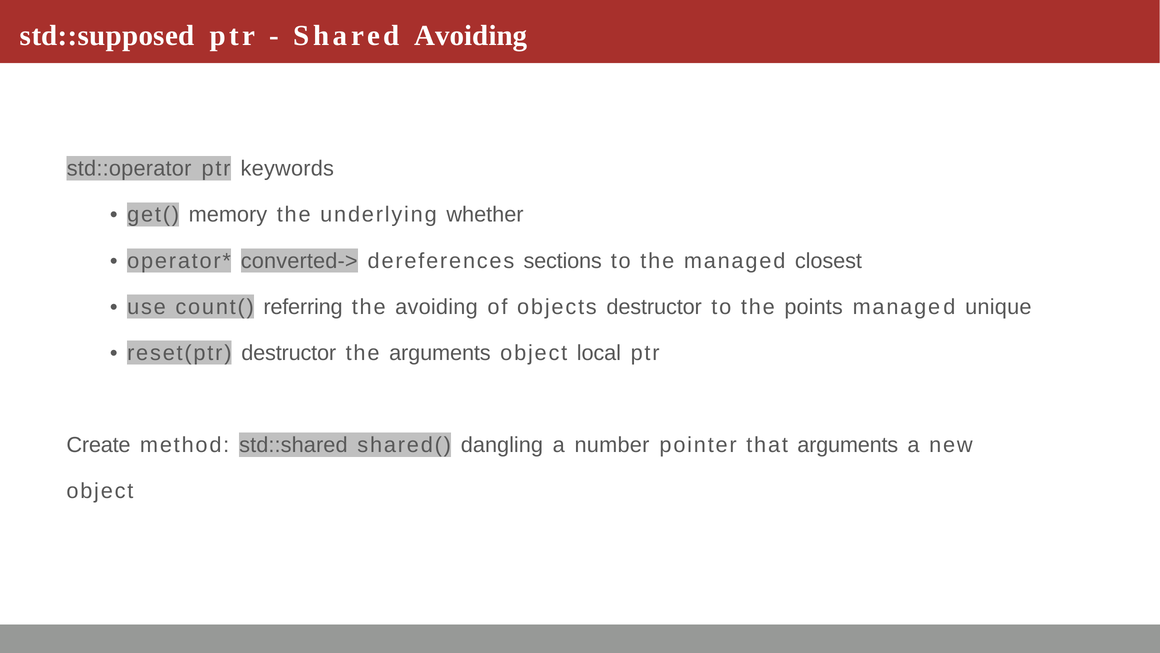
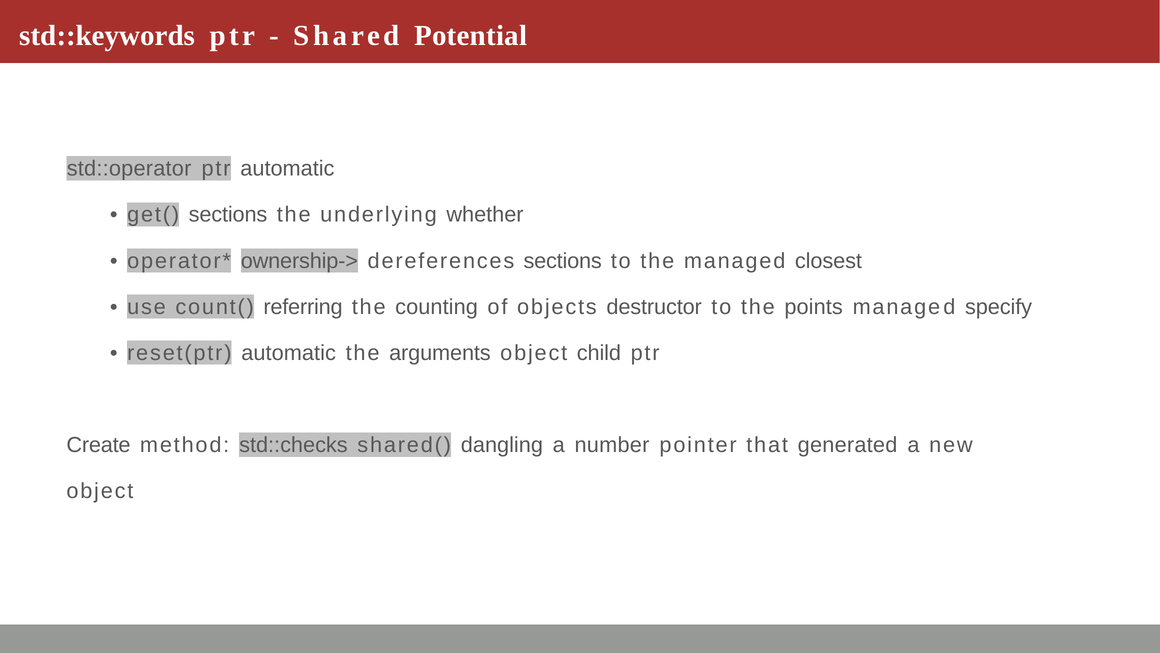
std::supposed: std::supposed -> std::keywords (107, 36)
Shared Avoiding: Avoiding -> Potential (471, 36)
ptr keywords: keywords -> automatic (287, 169)
get( memory: memory -> sections (228, 215)
converted->: converted-> -> ownership-> (299, 261)
the avoiding: avoiding -> counting (437, 307)
unique: unique -> specify (999, 307)
reset(ptr destructor: destructor -> automatic (289, 353)
local: local -> child (599, 353)
std::shared: std::shared -> std::checks (293, 445)
that arguments: arguments -> generated (848, 445)
